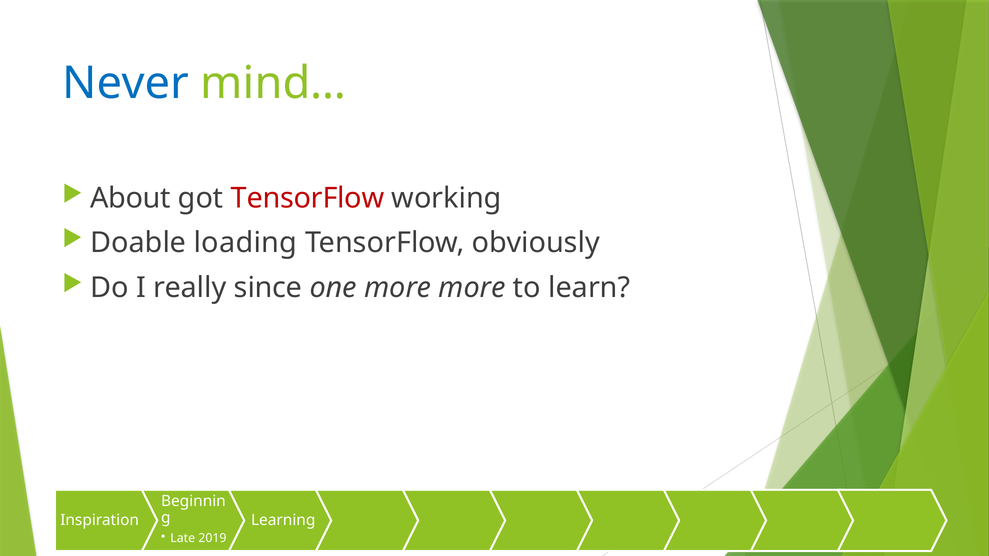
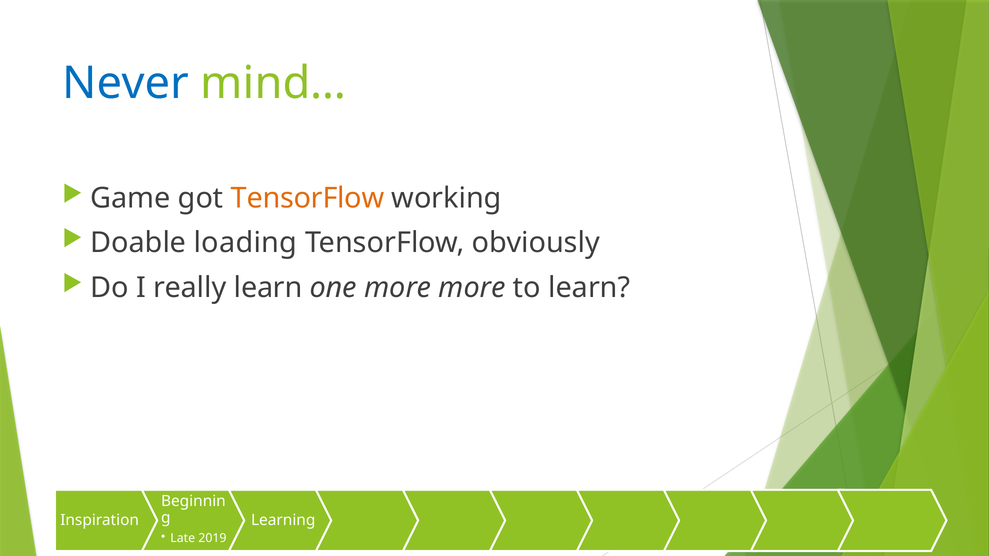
About: About -> Game (130, 198)
TensorFlow colour: red -> orange (308, 198)
really since: since -> learn (268, 288)
